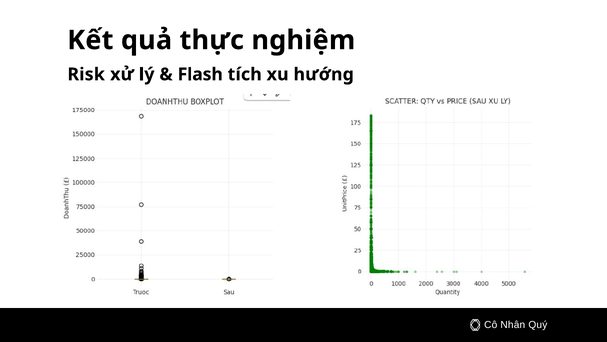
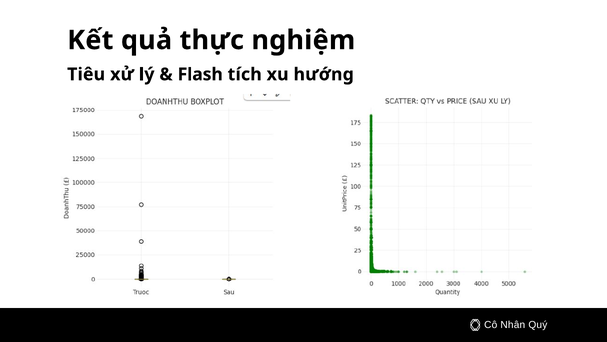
Risk: Risk -> Tiêu (86, 74)
